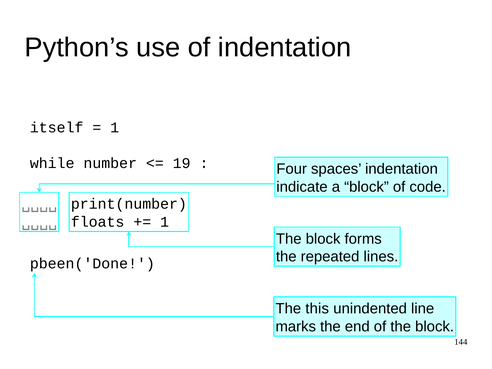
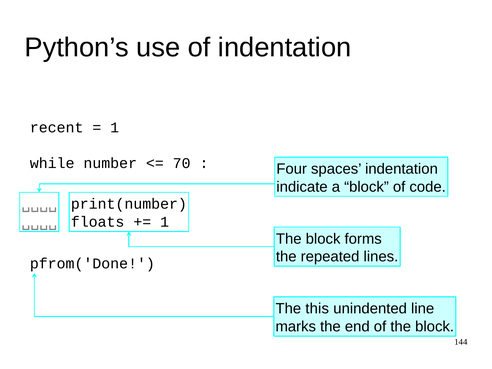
itself: itself -> recent (57, 128)
19: 19 -> 70 (182, 163)
been('Done: been('Done -> from('Done (97, 263)
